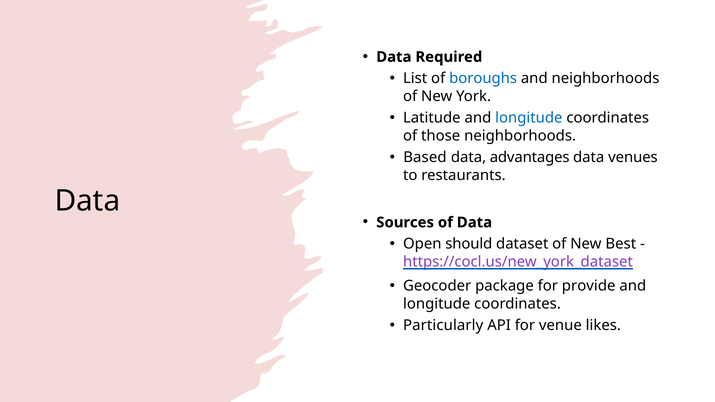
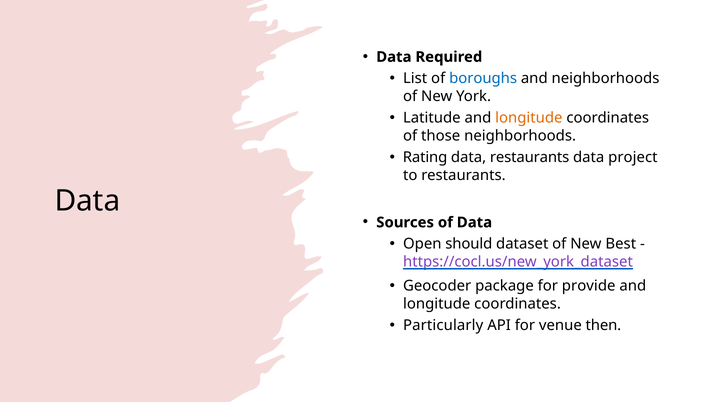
longitude colour: blue -> orange (529, 118)
Based: Based -> Rating (425, 158)
data advantages: advantages -> restaurants (530, 158)
venues: venues -> project (633, 158)
likes: likes -> then (603, 326)
